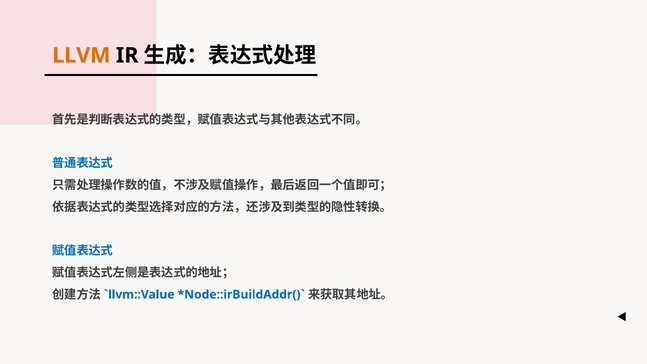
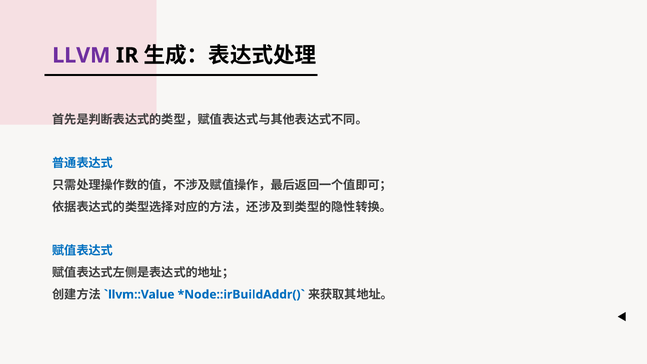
LLVM colour: orange -> purple (81, 55)
